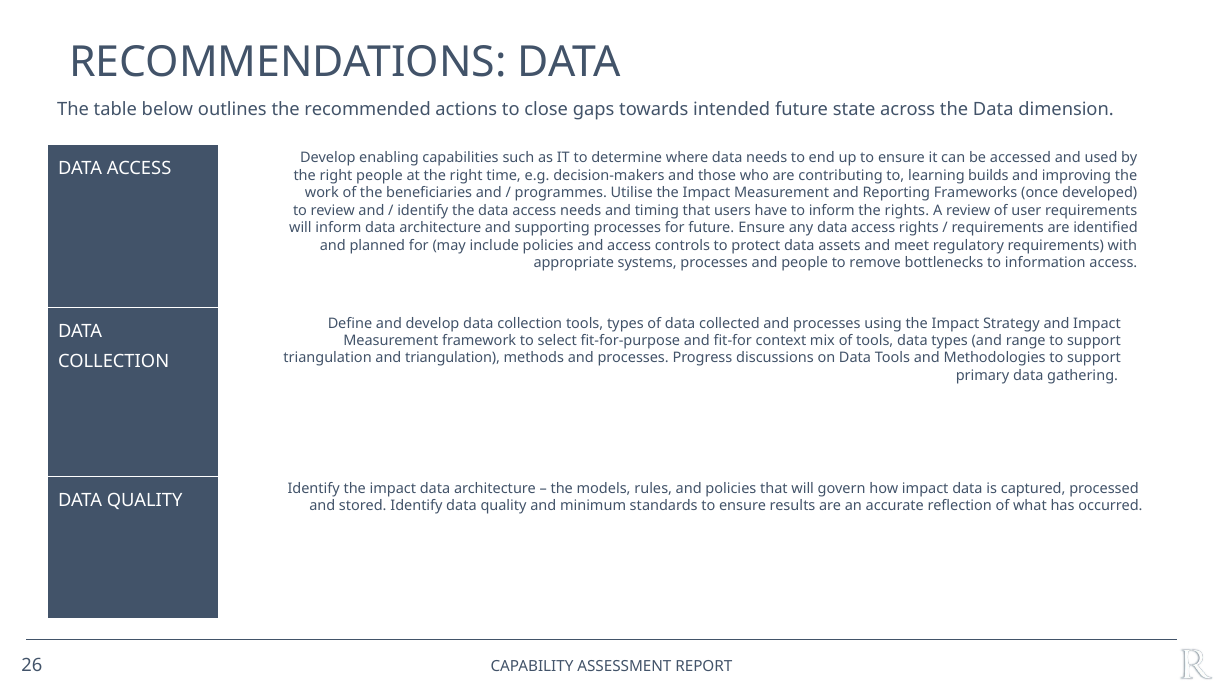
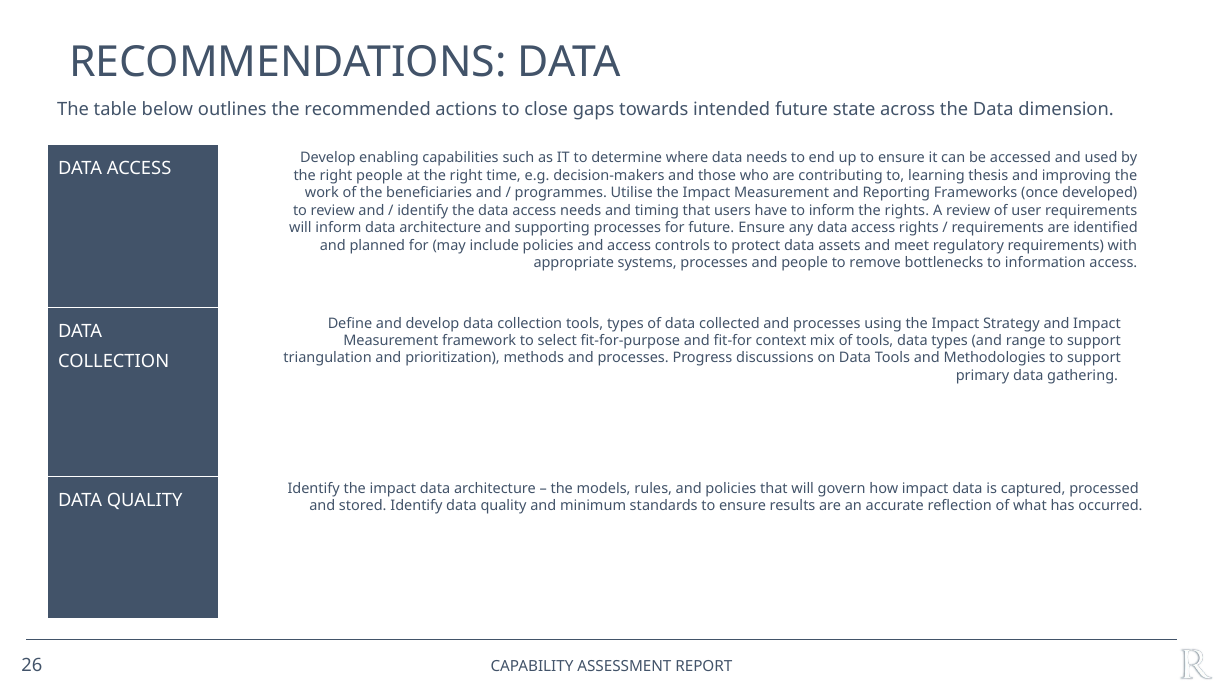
builds: builds -> thesis (988, 176)
and triangulation: triangulation -> prioritization (453, 358)
